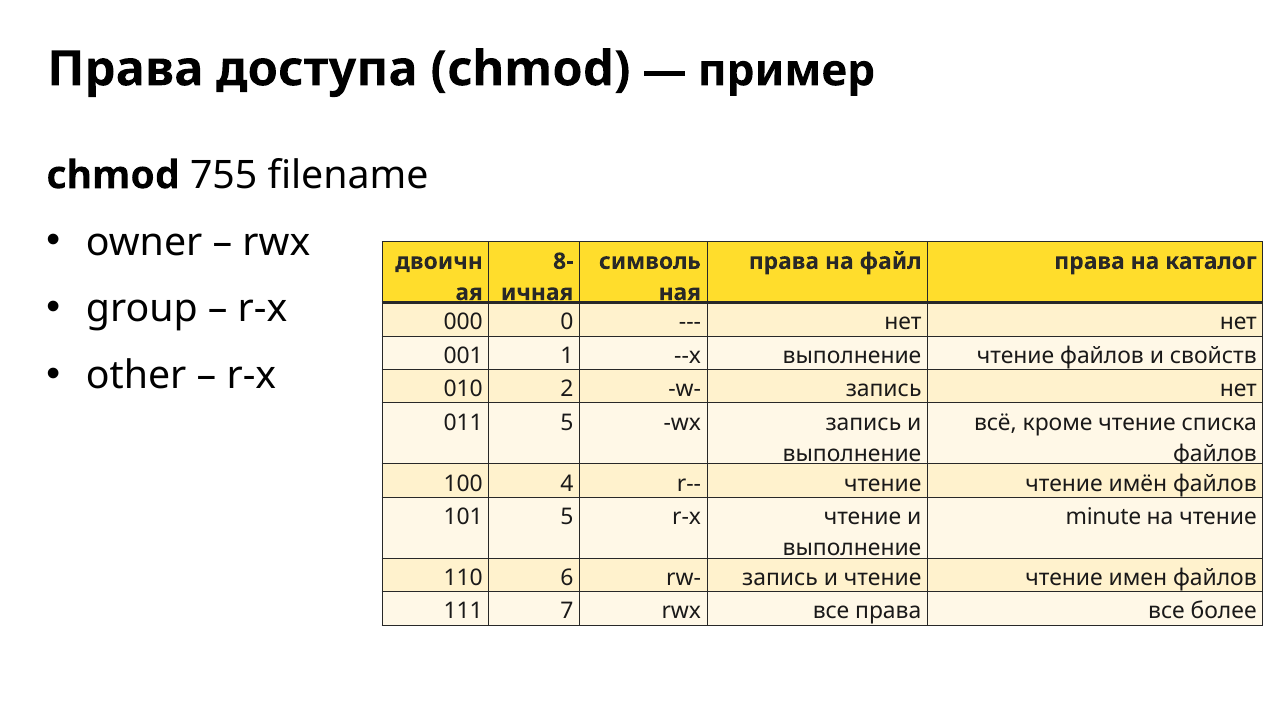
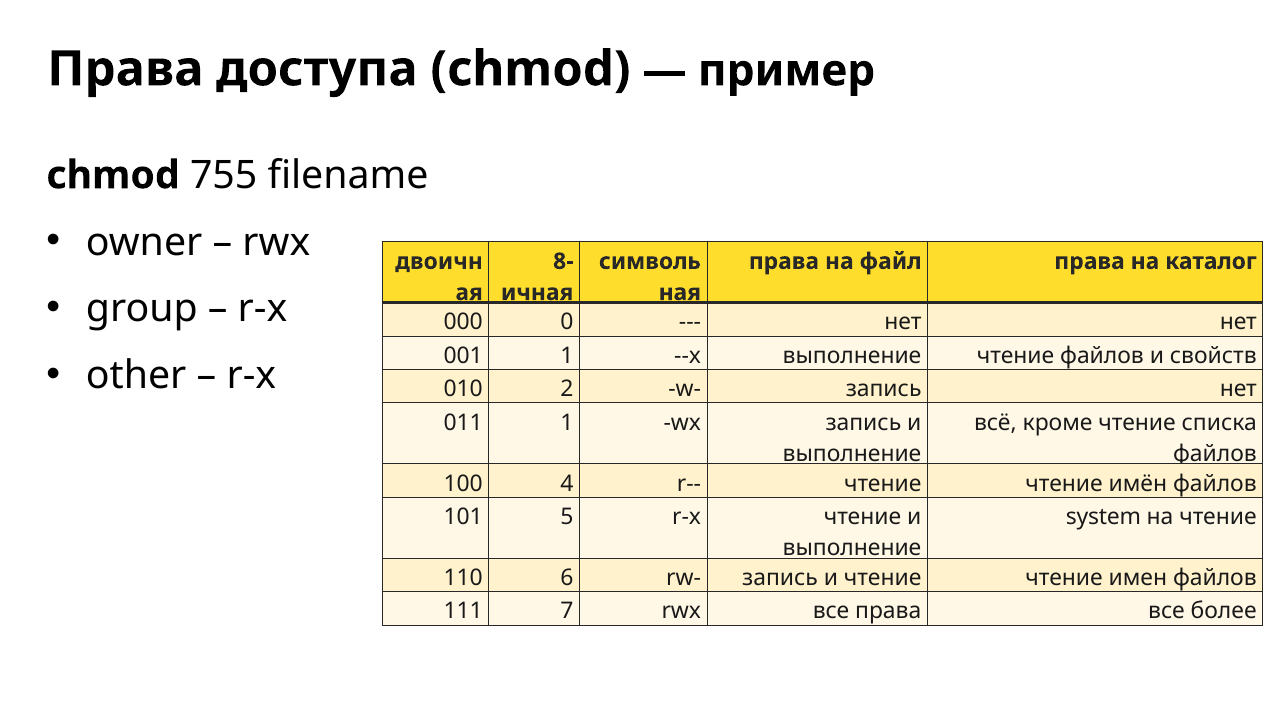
011 5: 5 -> 1 (567, 423)
minute: minute -> system (1103, 517)
